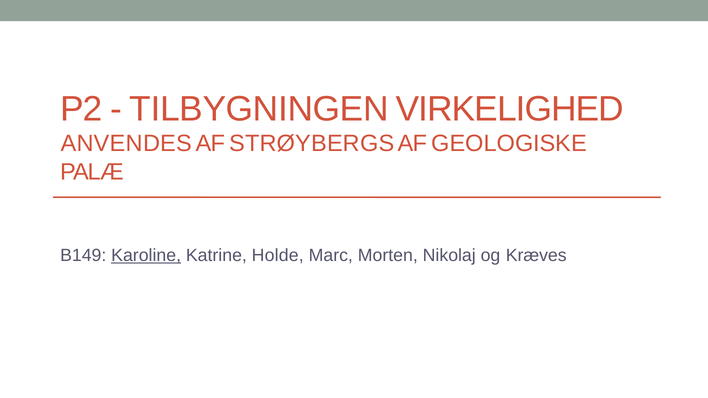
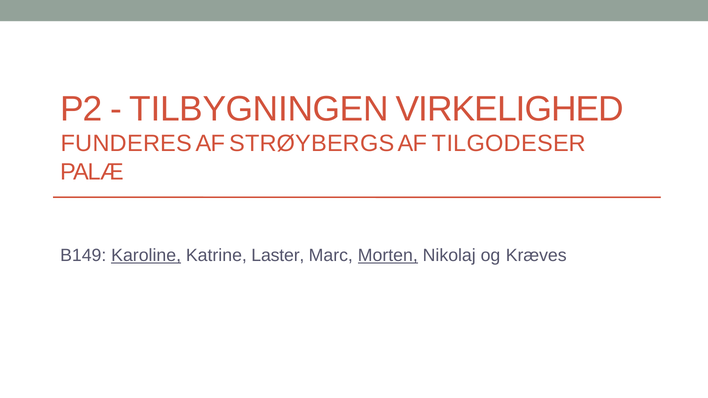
ANVENDES: ANVENDES -> FUNDERES (126, 144)
GEOLOGISKE: GEOLOGISKE -> TILGODESER (509, 144)
Holde: Holde -> Laster (278, 256)
Morten underline: none -> present (388, 256)
